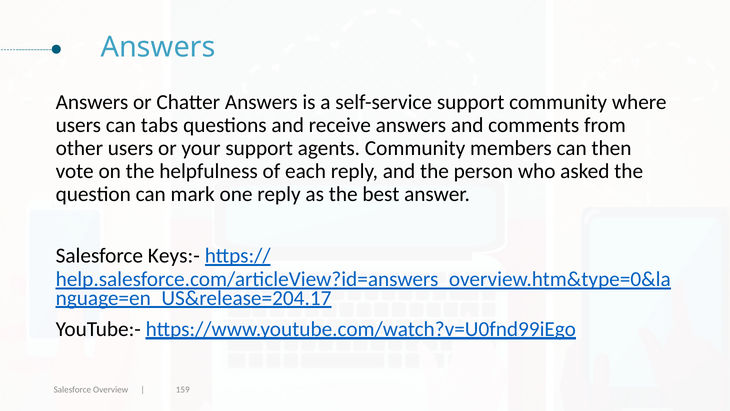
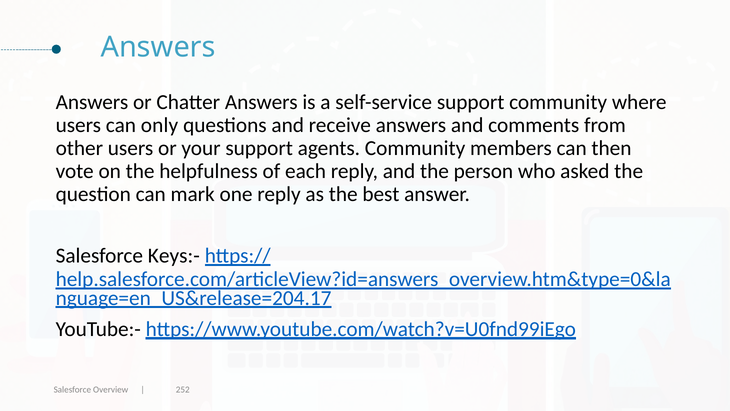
tabs: tabs -> only (159, 125)
159: 159 -> 252 (183, 390)
